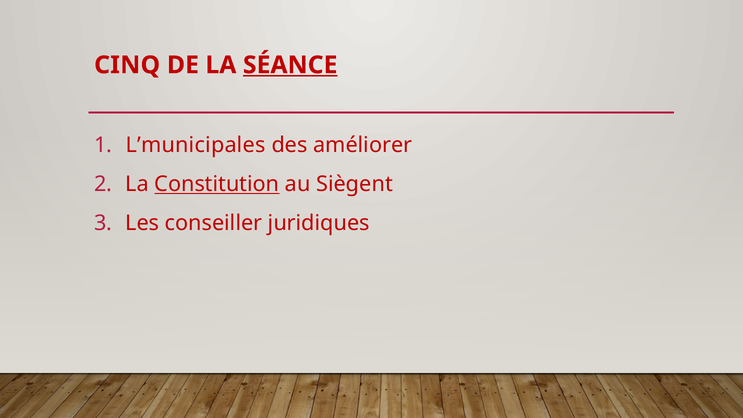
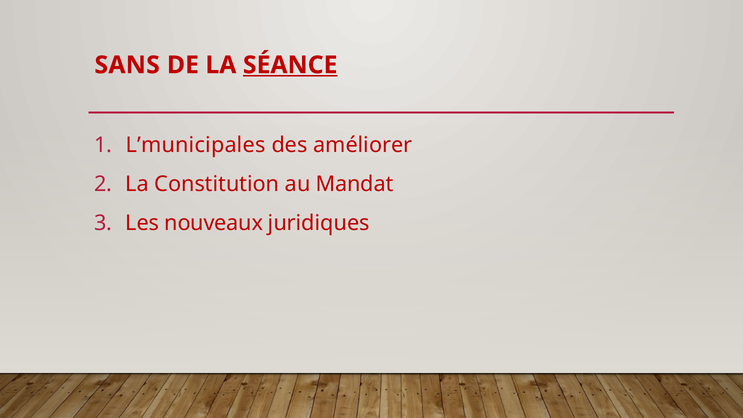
CINQ: CINQ -> SANS (127, 65)
Constitution underline: present -> none (217, 184)
Siègent: Siègent -> Mandat (355, 184)
conseiller: conseiller -> nouveaux (214, 223)
